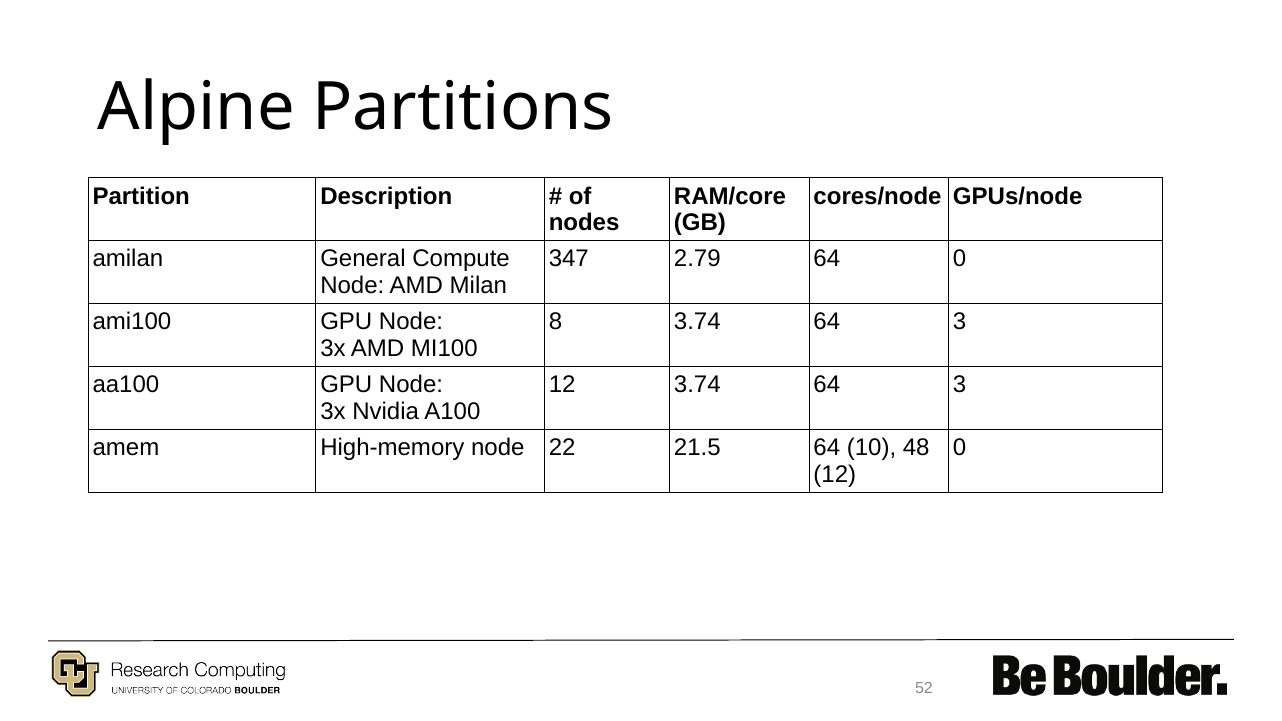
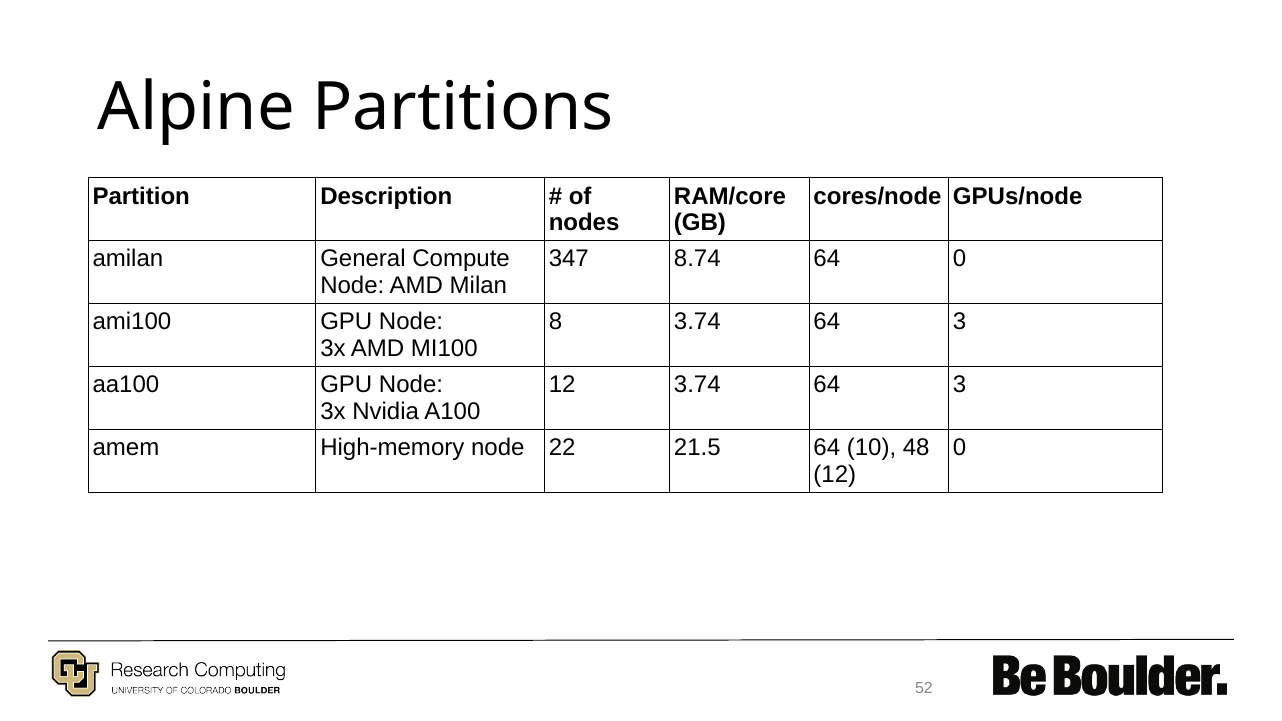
2.79: 2.79 -> 8.74 (697, 259)
